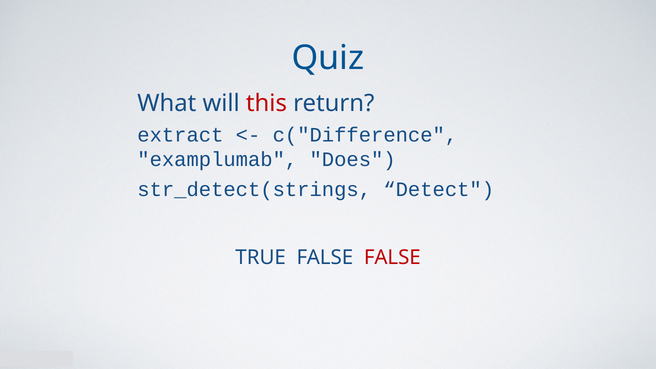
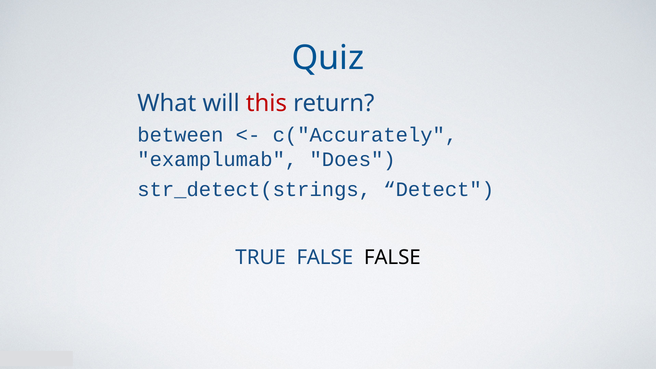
extract: extract -> between (180, 135)
c("Difference: c("Difference -> c("Accurately (365, 135)
FALSE colour: red -> black (392, 257)
